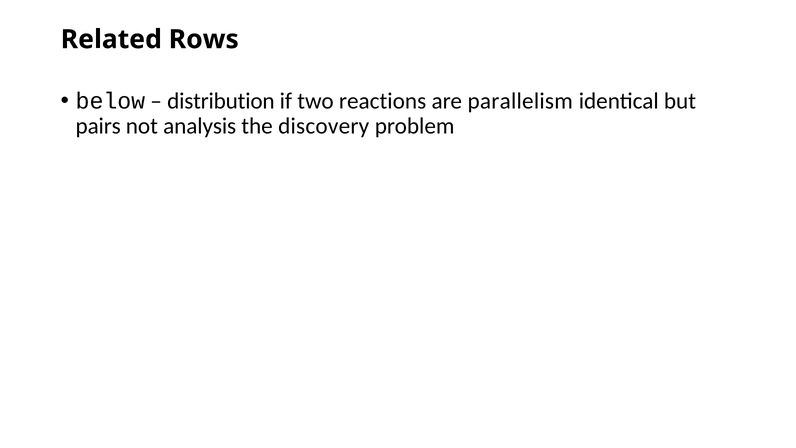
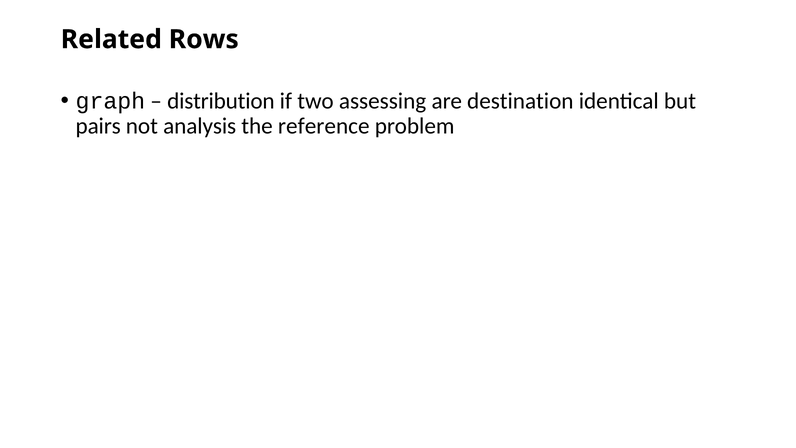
below: below -> graph (110, 101)
reactions: reactions -> assessing (383, 101)
parallelism: parallelism -> destination (520, 101)
discovery: discovery -> reference (324, 126)
